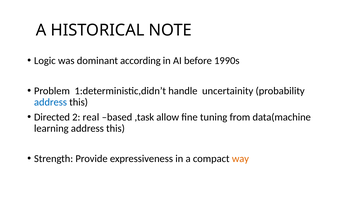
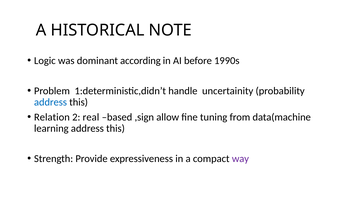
Directed: Directed -> Relation (52, 117)
,task: ,task -> ,sign (144, 117)
way colour: orange -> purple (240, 159)
